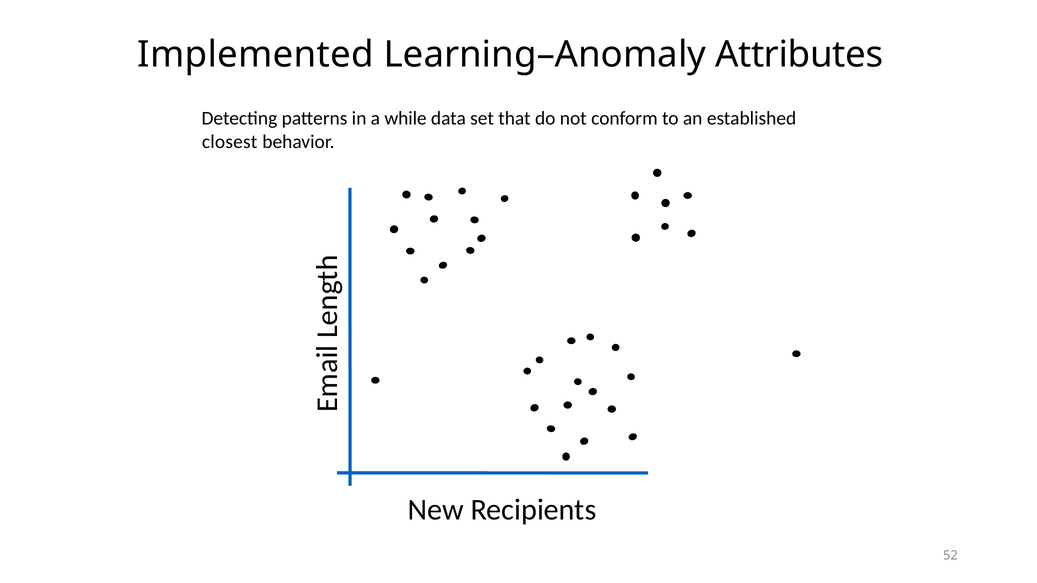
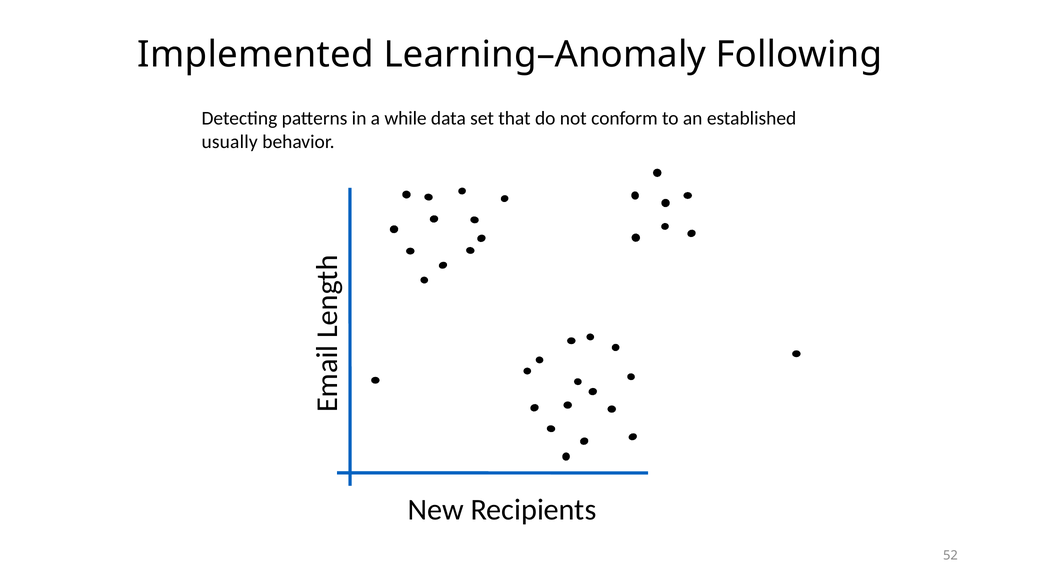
Attributes: Attributes -> Following (799, 55)
closest: closest -> usually (230, 142)
